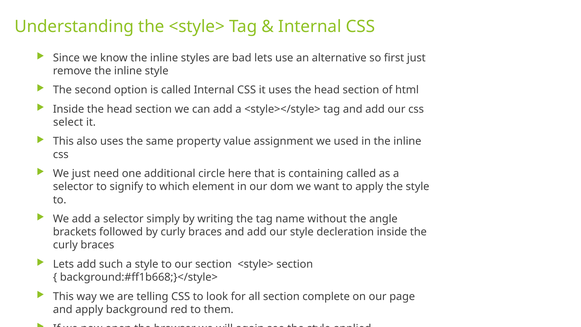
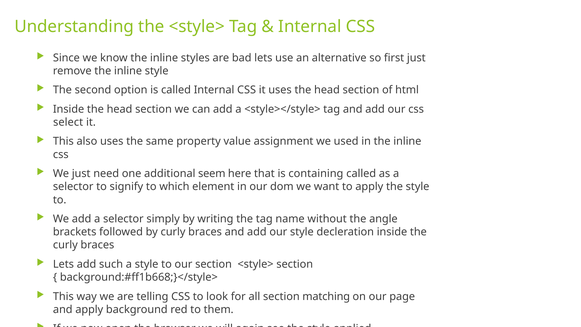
circle: circle -> seem (212, 173)
complete: complete -> matching (326, 296)
